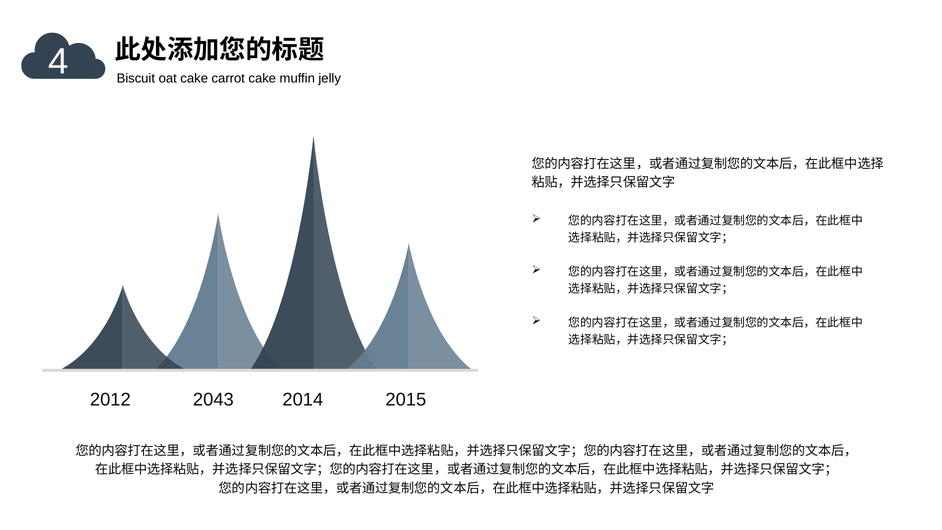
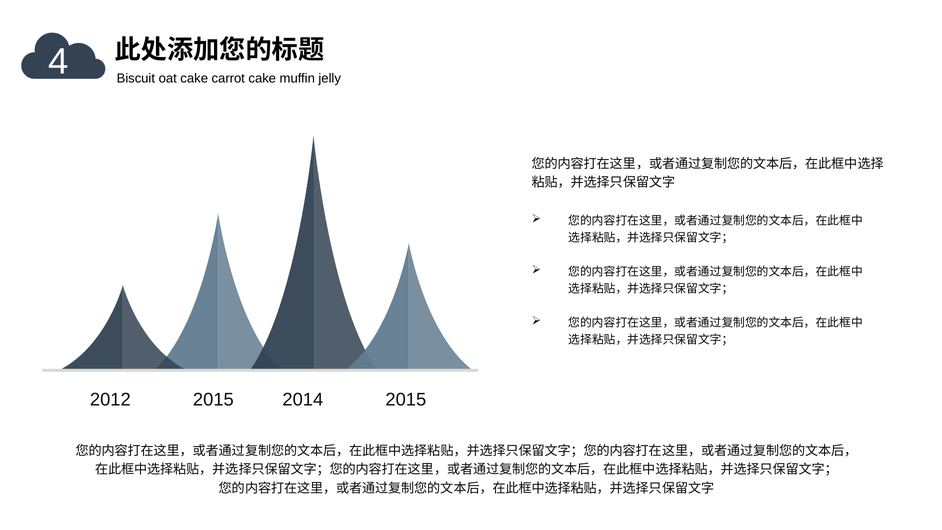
2012 2043: 2043 -> 2015 (213, 400)
